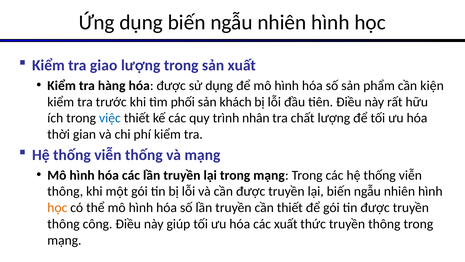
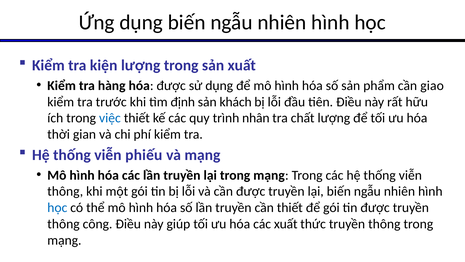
giao: giao -> kiện (104, 65)
kiện: kiện -> giao (432, 85)
phối: phối -> định (183, 102)
viễn thống: thống -> phiếu (144, 155)
học colour: orange -> blue (57, 207)
